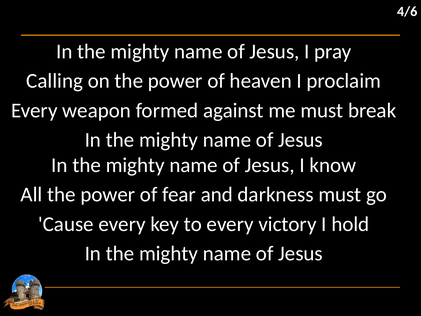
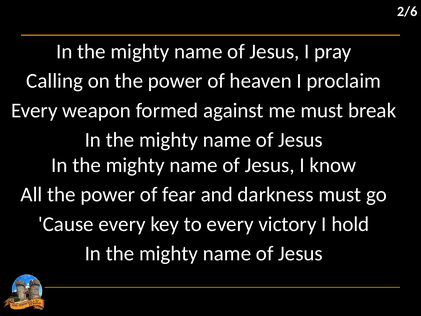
4/6: 4/6 -> 2/6 (407, 11)
